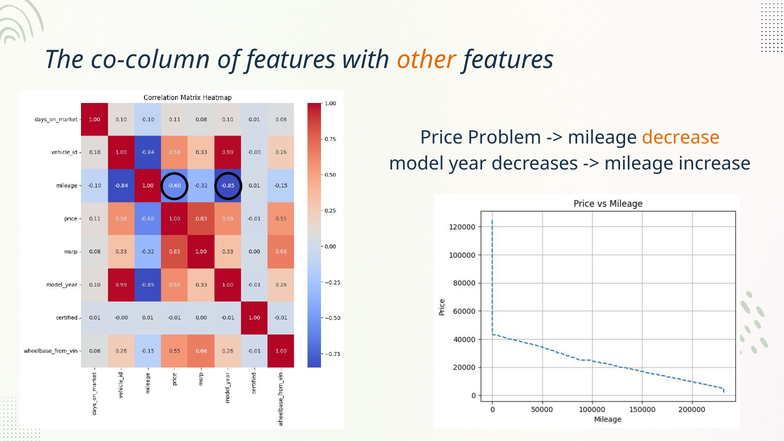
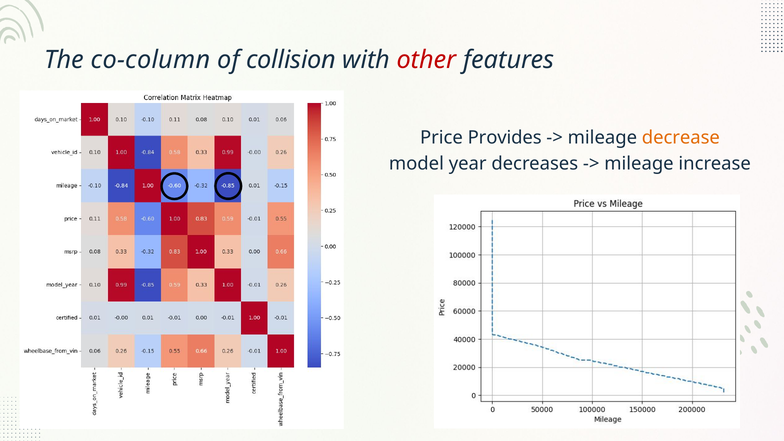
of features: features -> collision (291, 60)
other colour: orange -> red (427, 60)
Problem: Problem -> Provides (505, 138)
